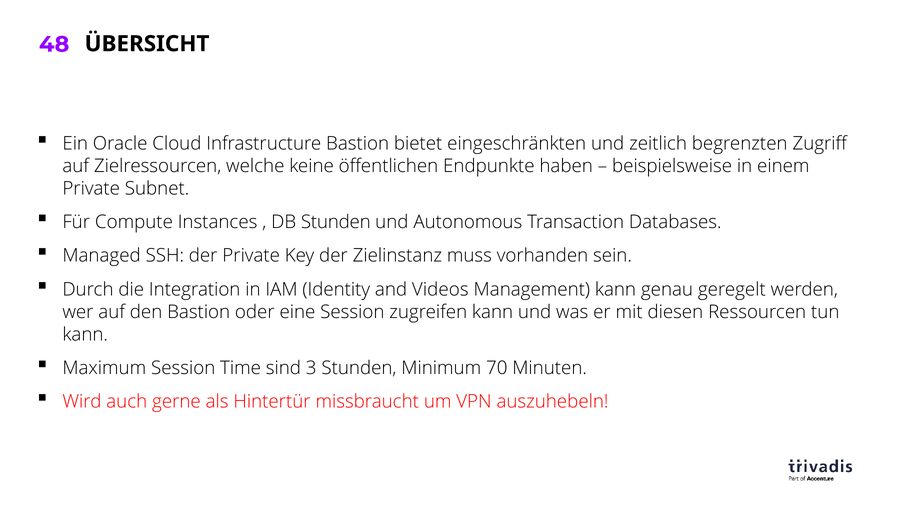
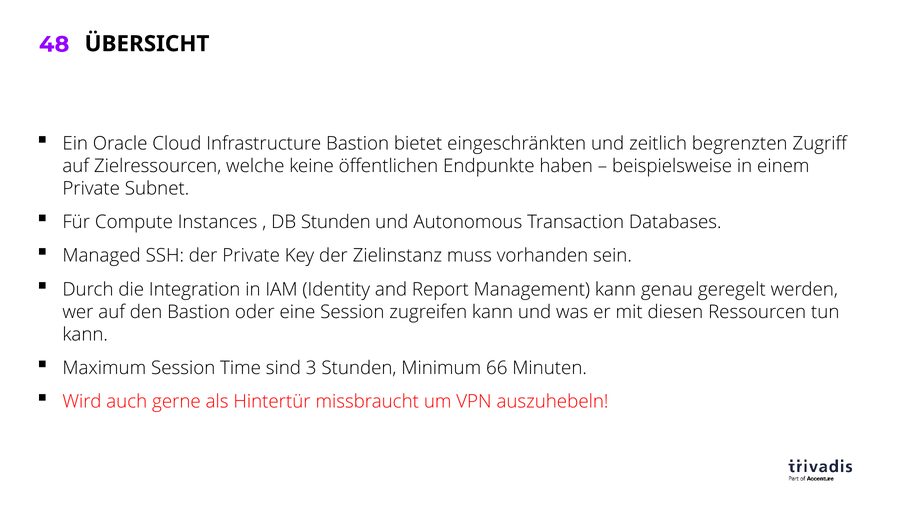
Videos: Videos -> Report (440, 290)
70: 70 -> 66 (497, 368)
